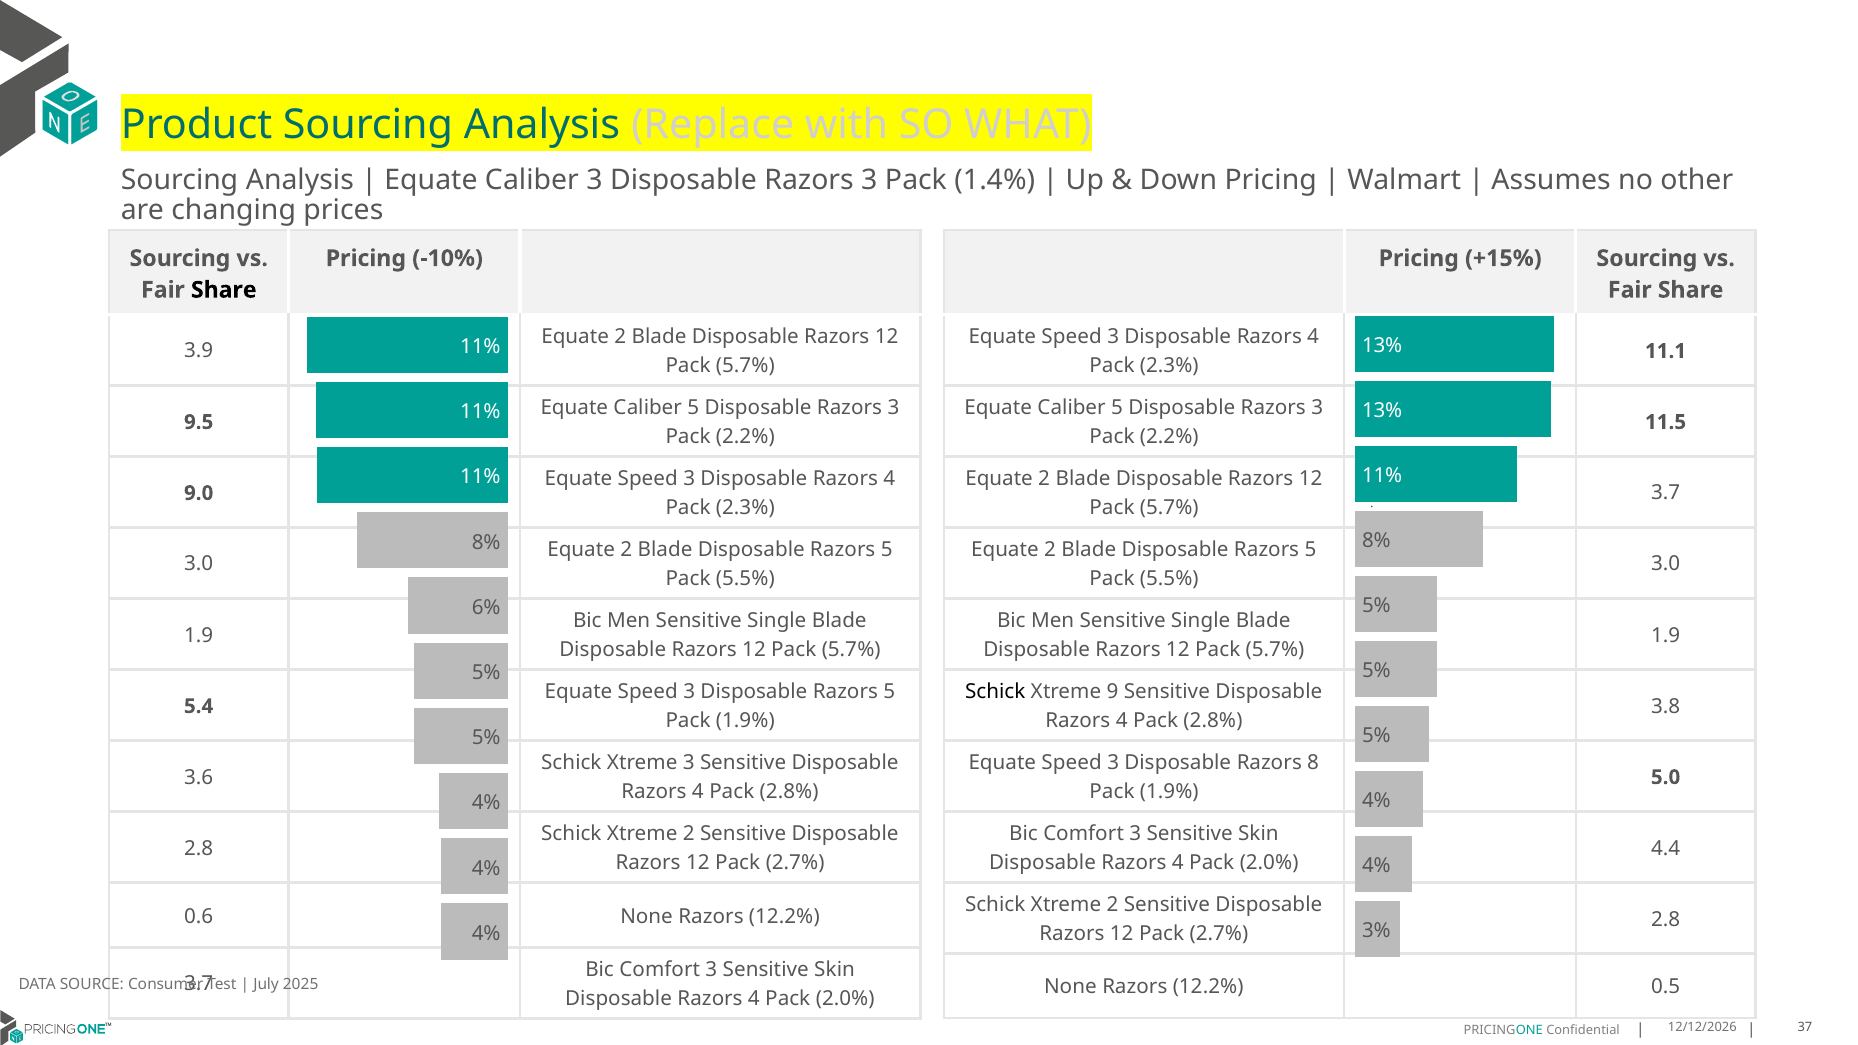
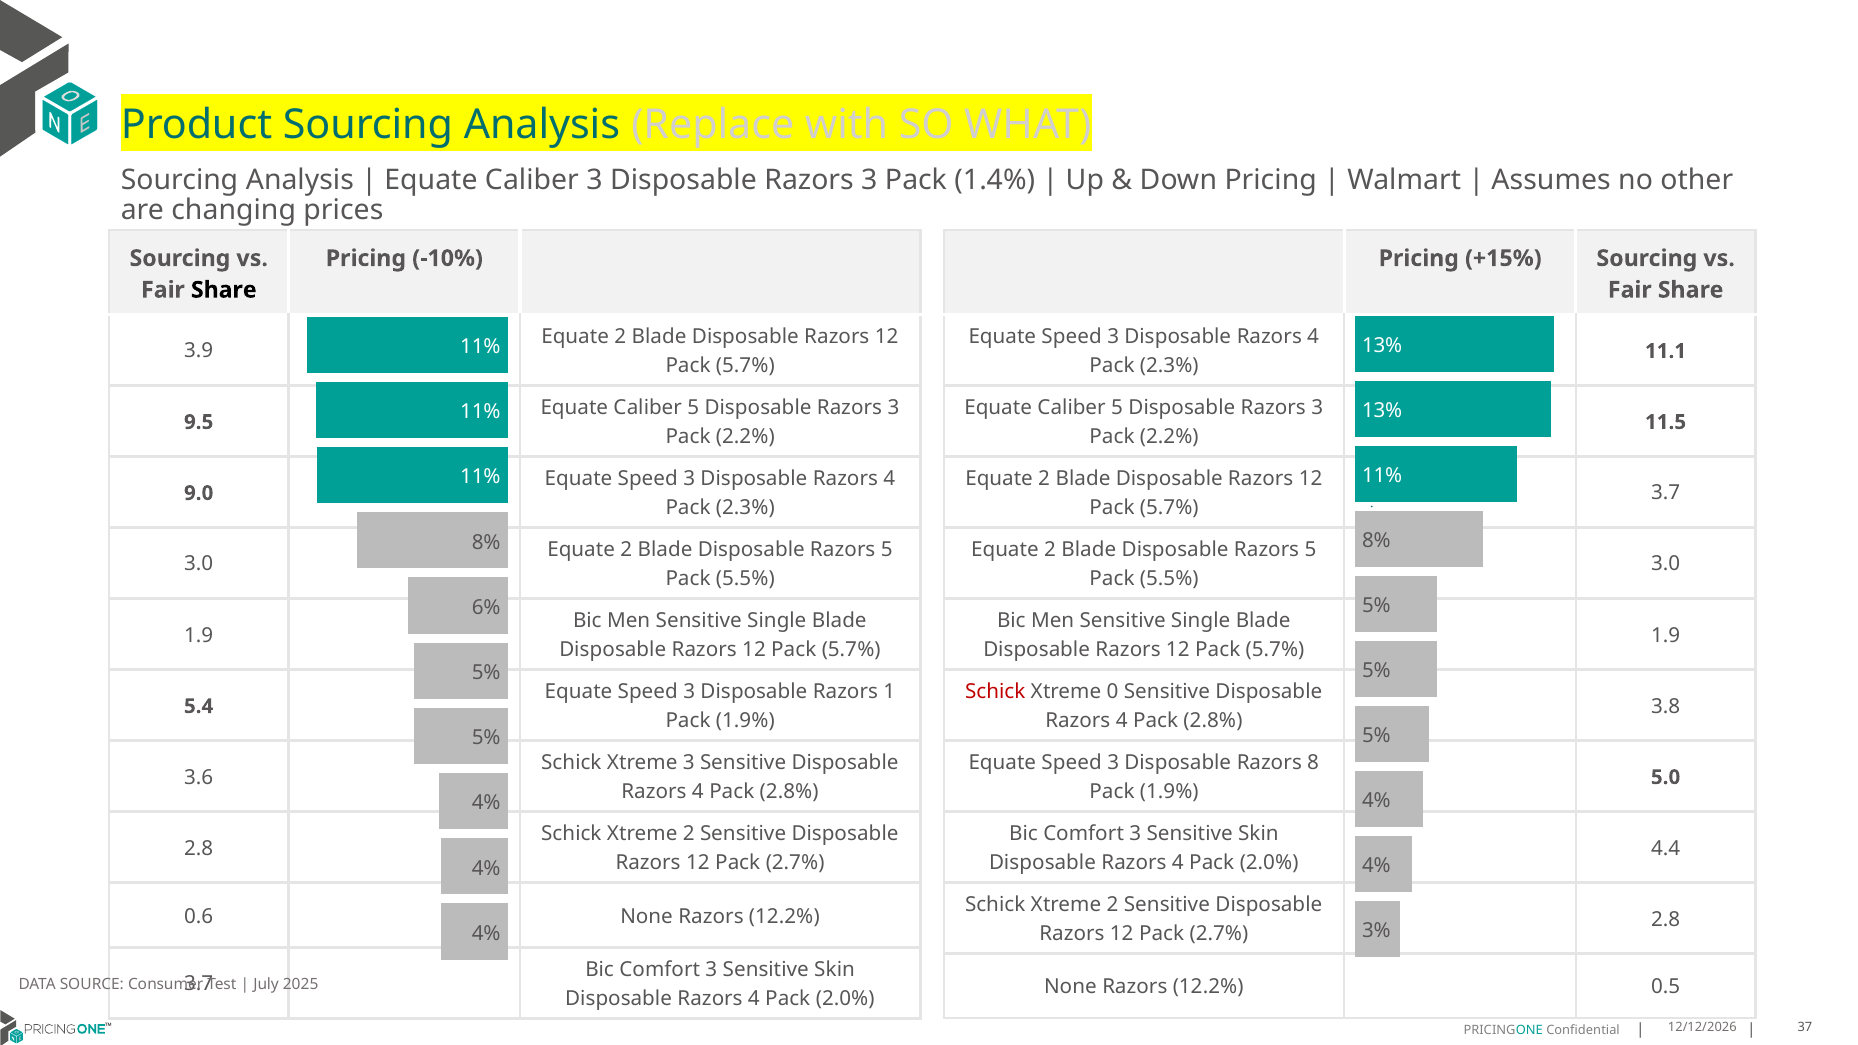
3 Disposable Razors 5: 5 -> 1 (889, 692)
Schick colour: black -> red (995, 692)
9: 9 -> 0 (1113, 692)
